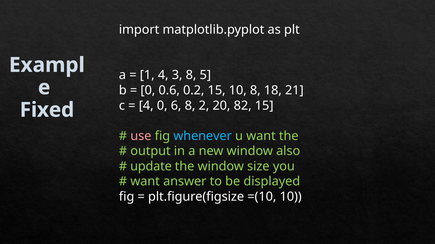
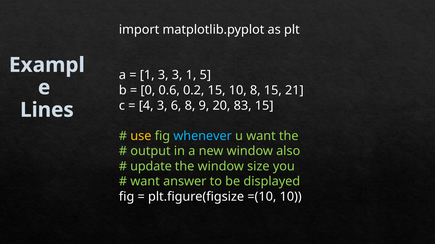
1 4: 4 -> 3 (163, 75)
3 8: 8 -> 1 (191, 75)
8 18: 18 -> 15 (273, 91)
4 0: 0 -> 3 (162, 106)
2: 2 -> 9 (204, 106)
82: 82 -> 83 (243, 106)
Fixed: Fixed -> Lines (47, 110)
use colour: pink -> yellow (141, 136)
